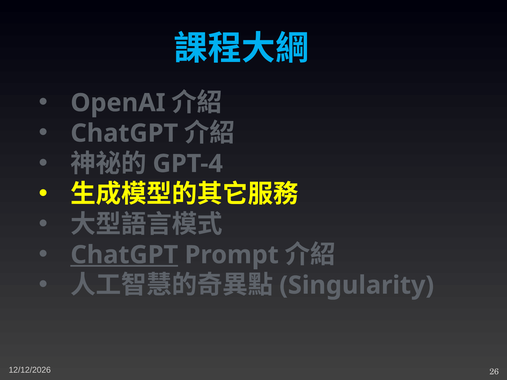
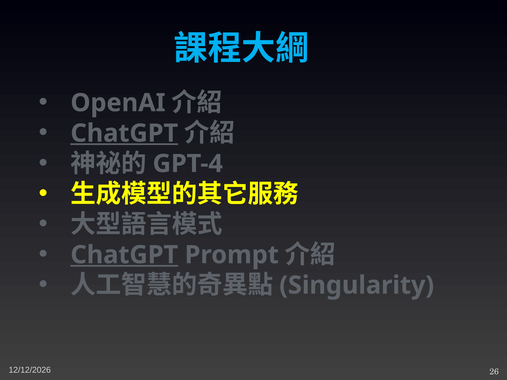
ChatGPT underline: none -> present (124, 133)
